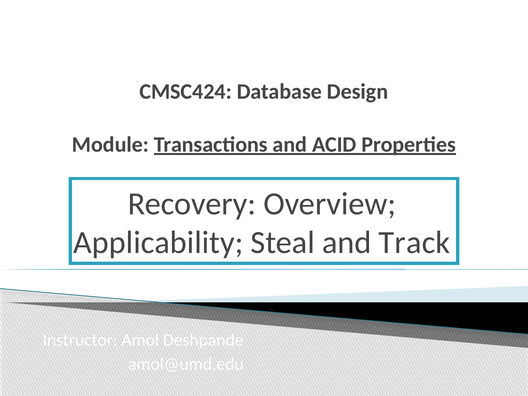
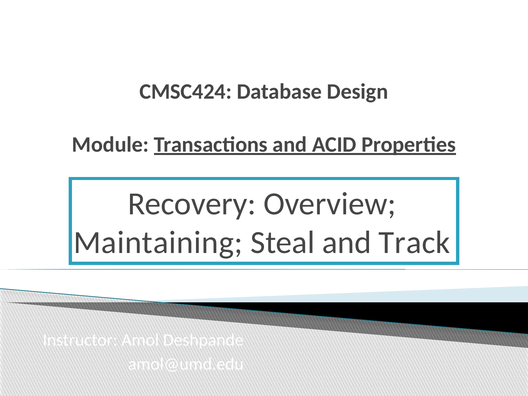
Applicability: Applicability -> Maintaining (158, 243)
